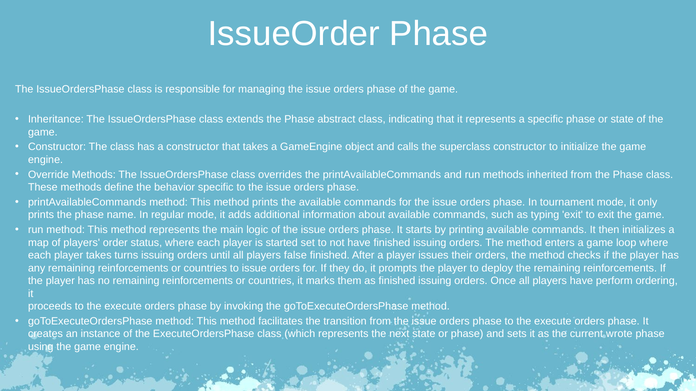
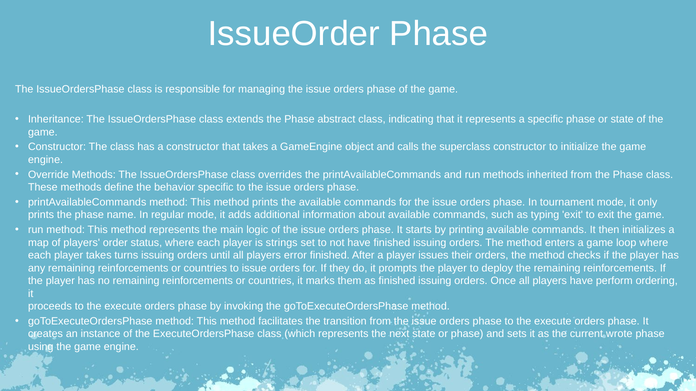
started: started -> strings (282, 243)
false: false -> error (295, 256)
